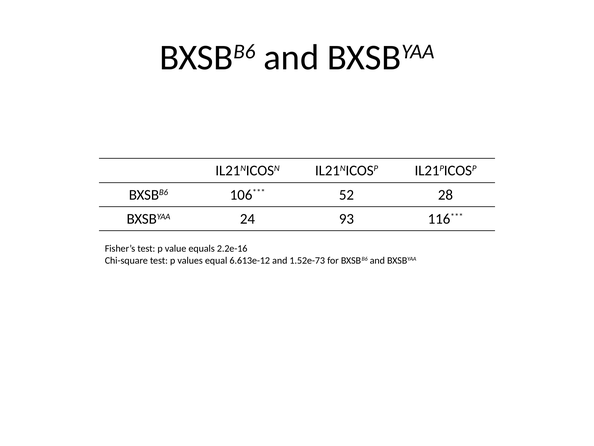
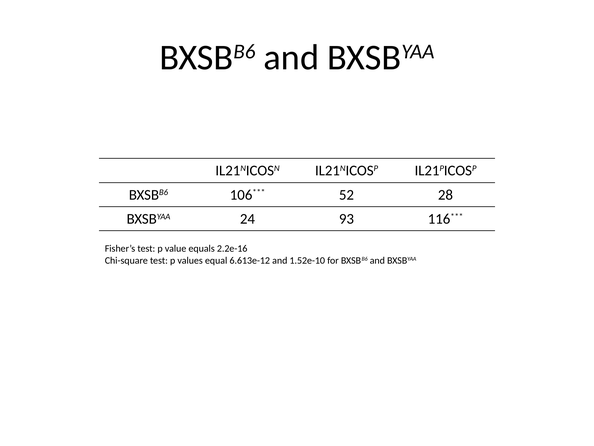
1.52e-73: 1.52e-73 -> 1.52e-10 (307, 260)
